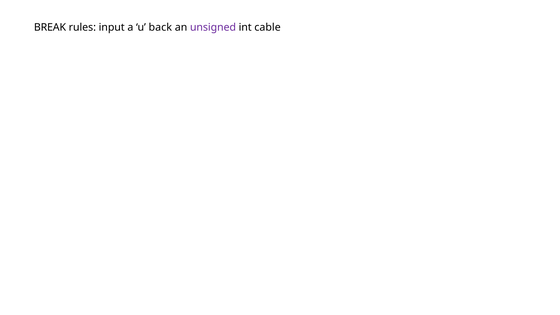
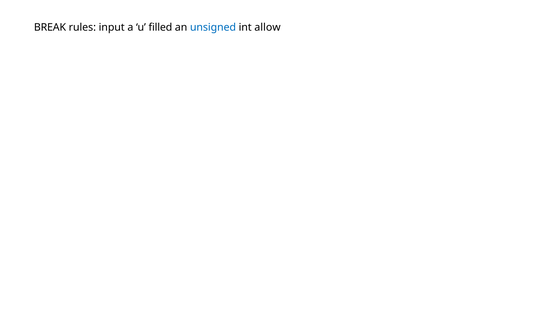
back: back -> filled (160, 27)
unsigned colour: purple -> blue (213, 27)
cable: cable -> allow (268, 27)
